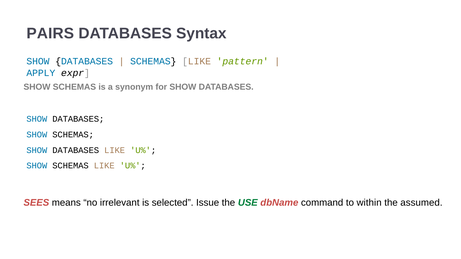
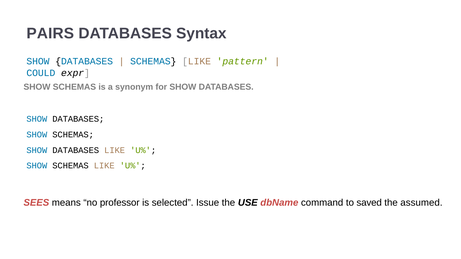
APPLY: APPLY -> COULD (41, 73)
irrelevant: irrelevant -> professor (120, 203)
USE colour: green -> black (248, 203)
within: within -> saved (369, 203)
